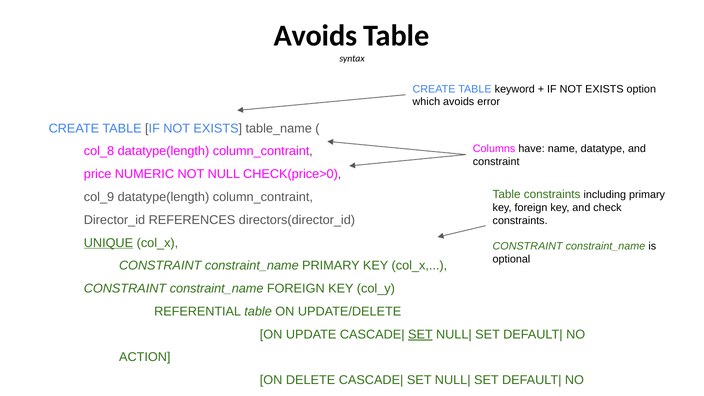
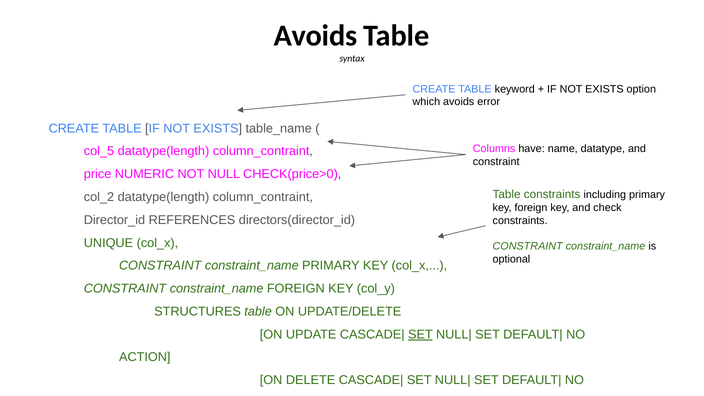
col_8: col_8 -> col_5 (99, 151)
col_9: col_9 -> col_2 (99, 197)
UNIQUE underline: present -> none (108, 243)
REFERENTIAL: REFERENTIAL -> STRUCTURES (198, 312)
